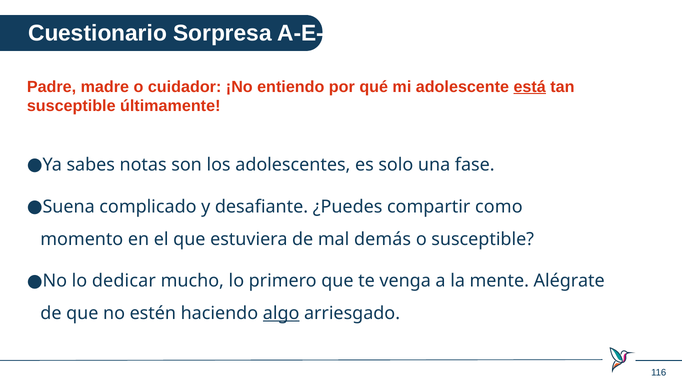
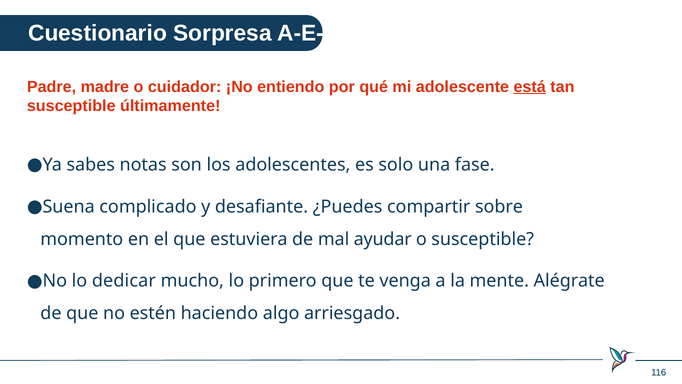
como: como -> sobre (499, 207)
demás: demás -> ayudar (383, 239)
algo underline: present -> none (281, 313)
